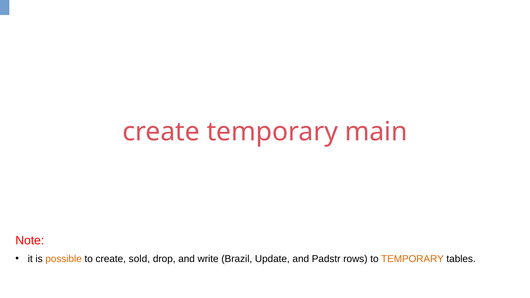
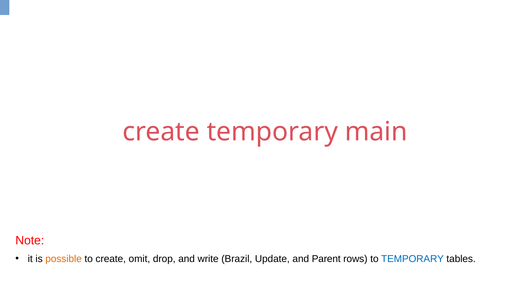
sold: sold -> omit (139, 259)
Padstr: Padstr -> Parent (326, 259)
TEMPORARY colour: orange -> blue (412, 259)
